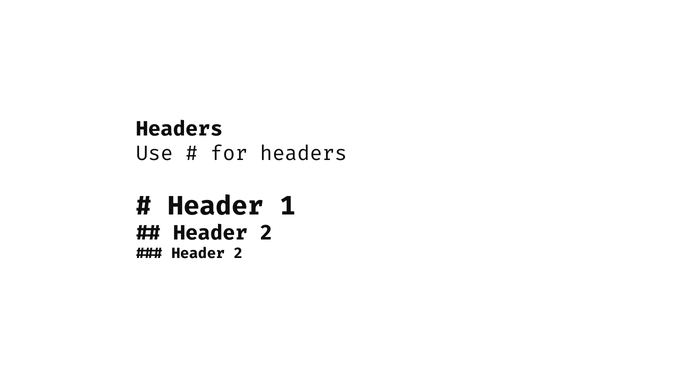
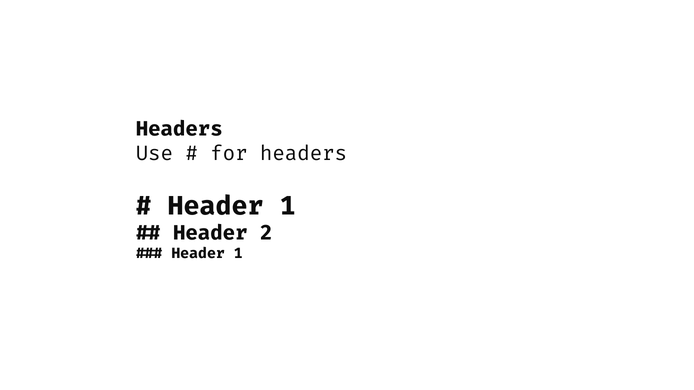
2: 2 -> 1 (238, 254)
